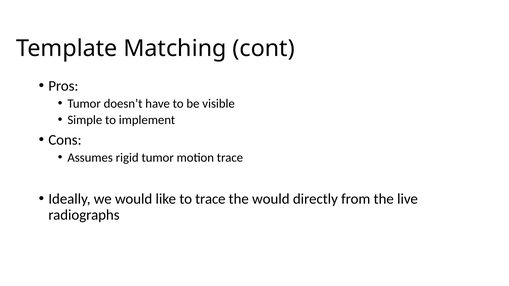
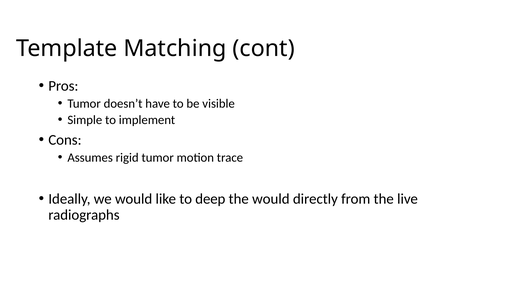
to trace: trace -> deep (210, 199)
